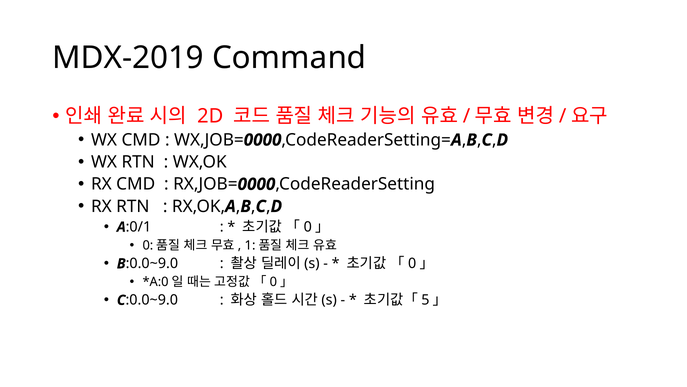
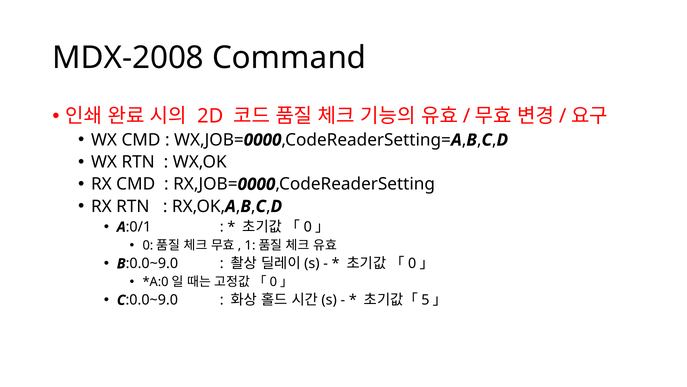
MDX-2019: MDX-2019 -> MDX-2008 (128, 58)
